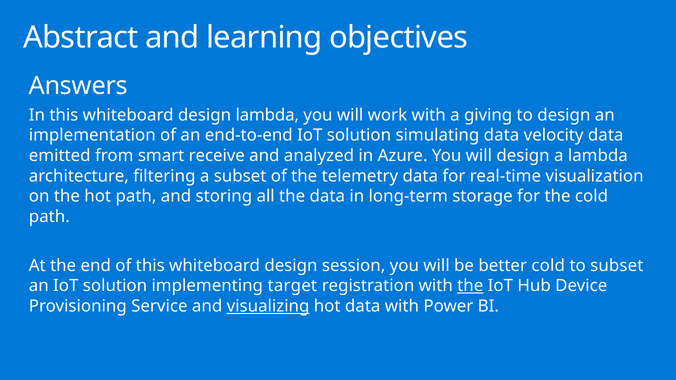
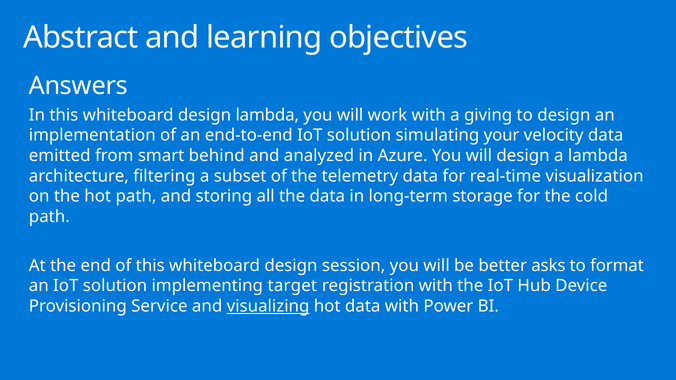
simulating data: data -> your (502, 136)
receive: receive -> behind (217, 156)
better cold: cold -> asks (548, 266)
to subset: subset -> format (617, 266)
the underline: present -> none (470, 286)
